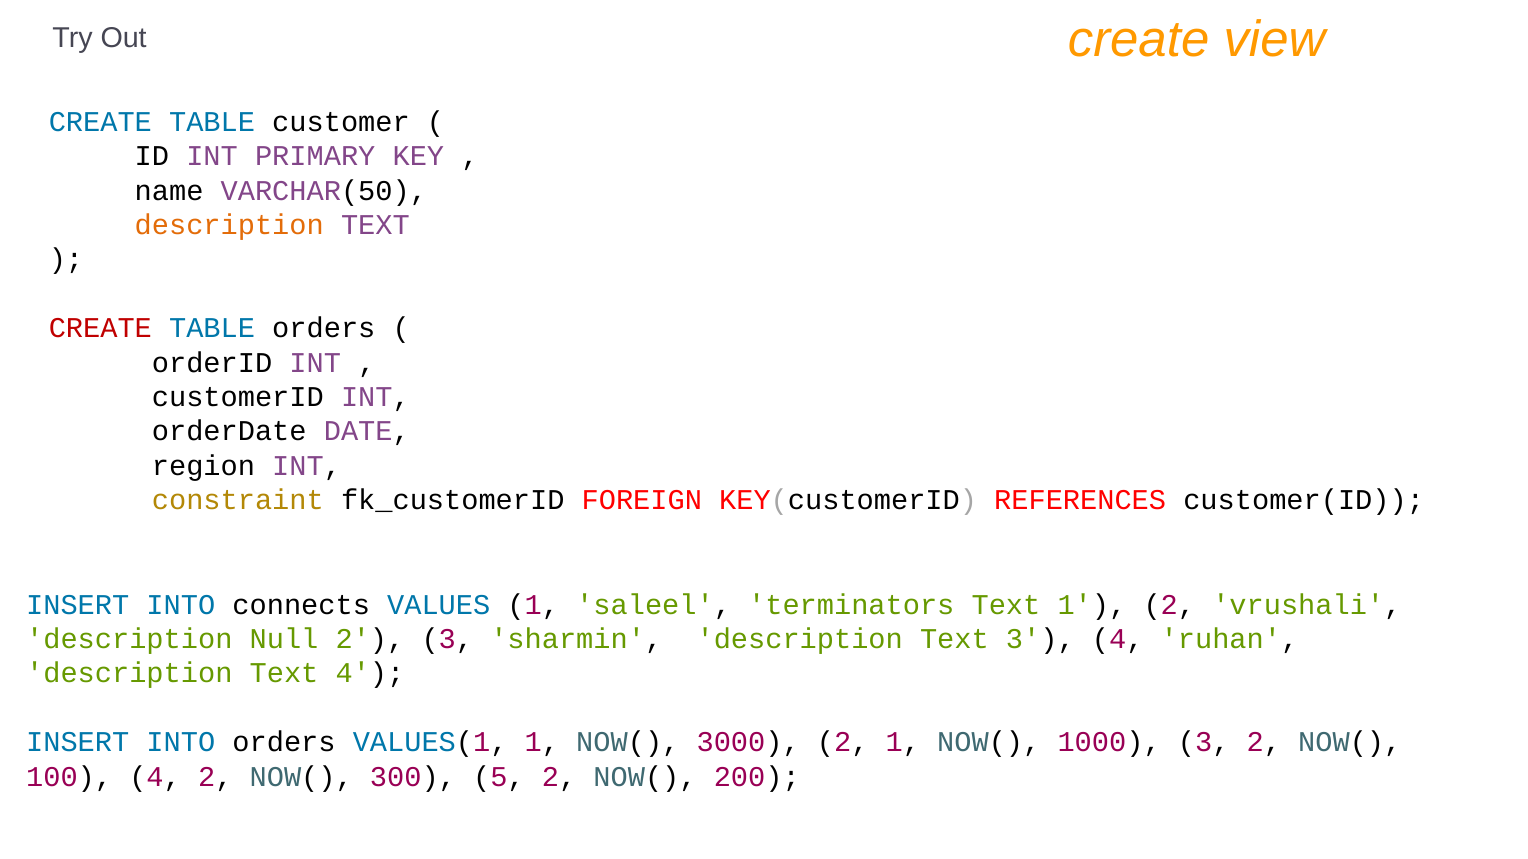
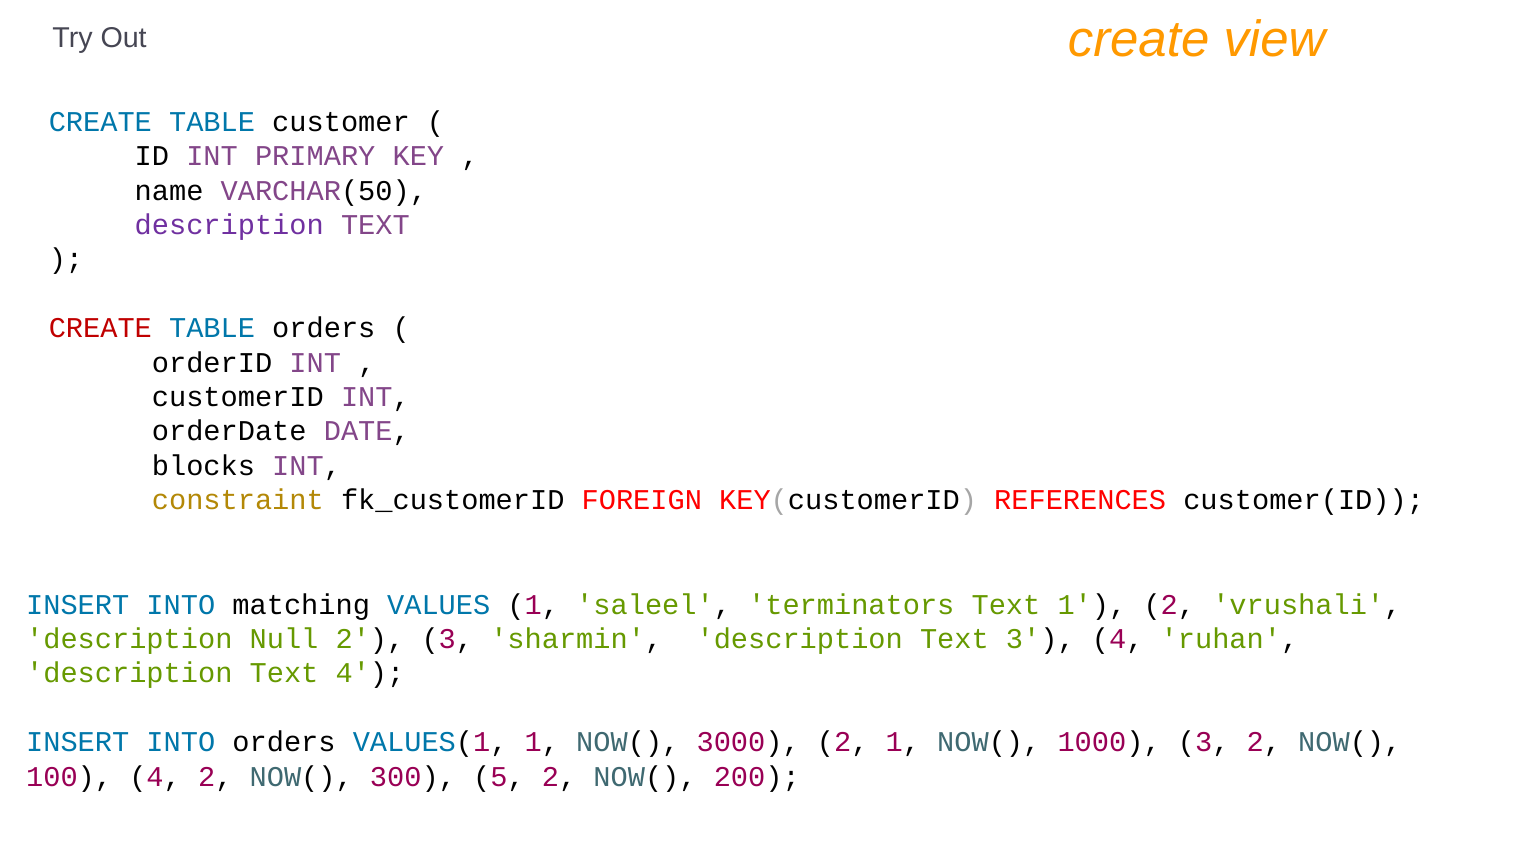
description colour: orange -> purple (229, 225)
region: region -> blocks (203, 466)
connects: connects -> matching (301, 605)
